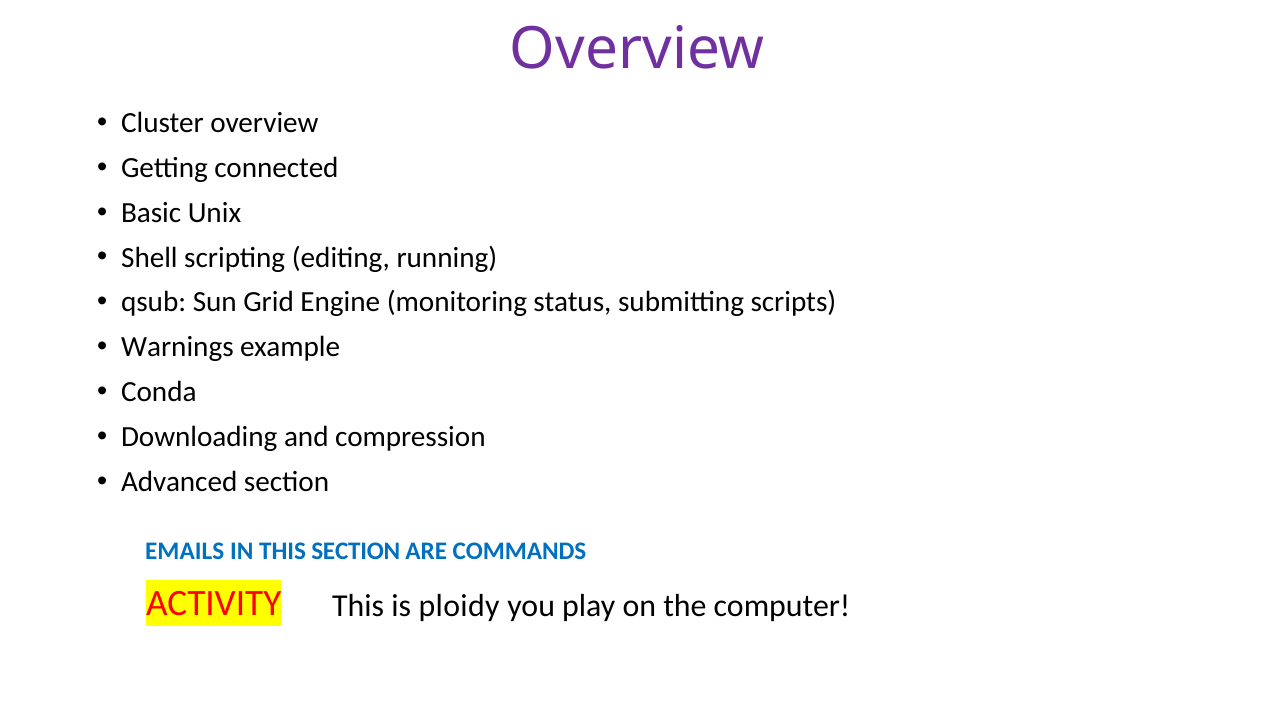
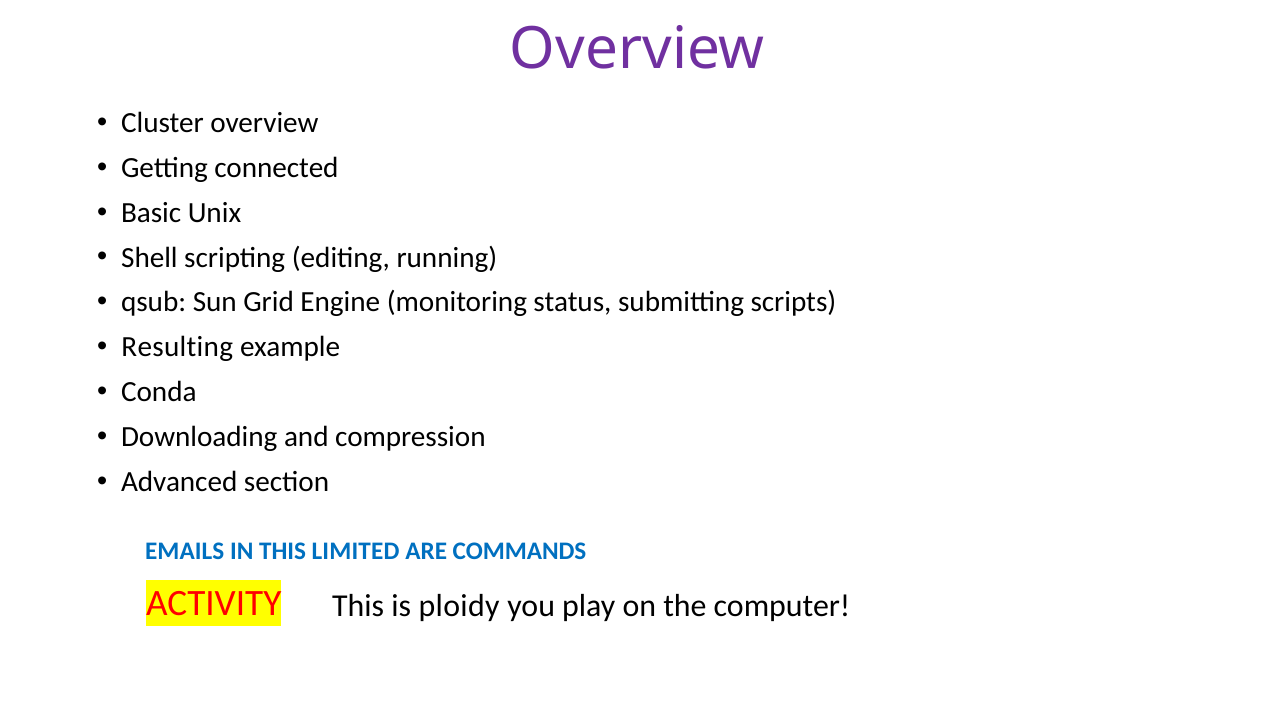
Warnings: Warnings -> Resulting (177, 347)
THIS SECTION: SECTION -> LIMITED (356, 552)
